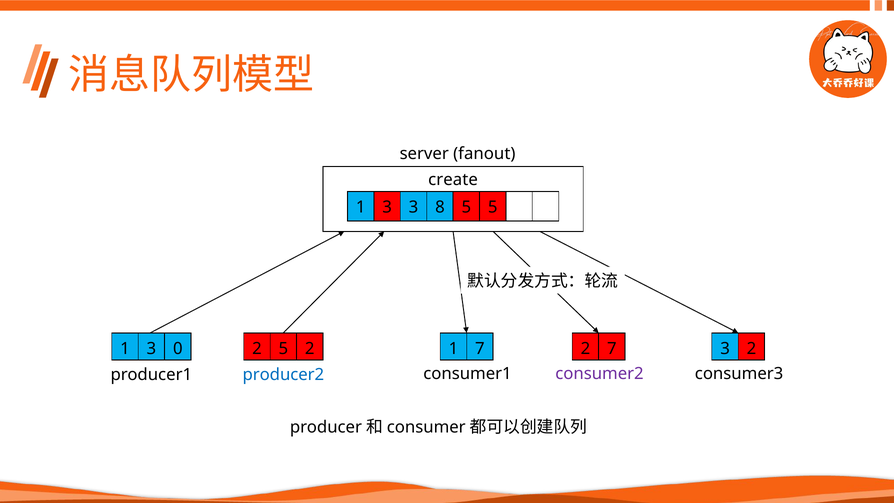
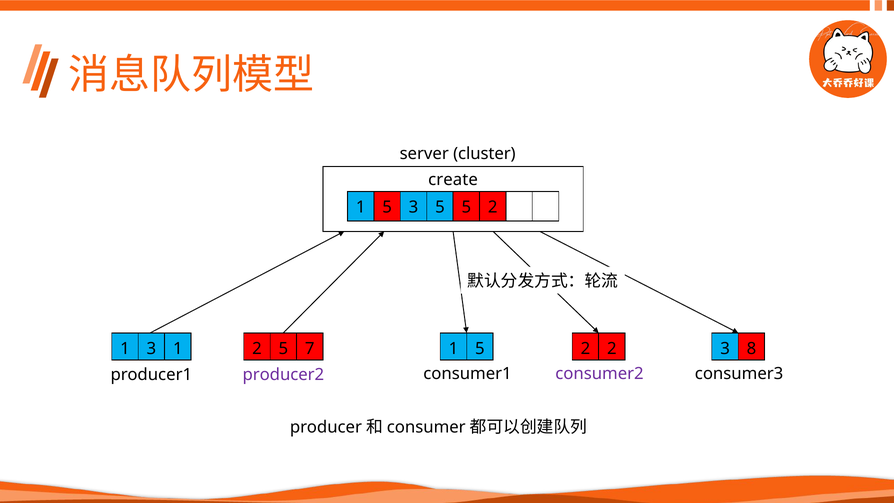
fanout: fanout -> cluster (484, 154)
3: 3 -> 5 (387, 207)
3 8: 8 -> 5 (440, 207)
5: 5 -> 2 (493, 207)
3 0: 0 -> 1 (178, 349)
5 2: 2 -> 7 (310, 349)
7: 7 -> 5 (480, 349)
2 7: 7 -> 2 (612, 349)
3 2: 2 -> 8 (751, 349)
producer2 colour: blue -> purple (283, 375)
